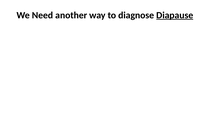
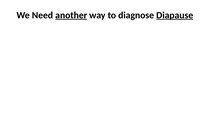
another underline: none -> present (71, 15)
